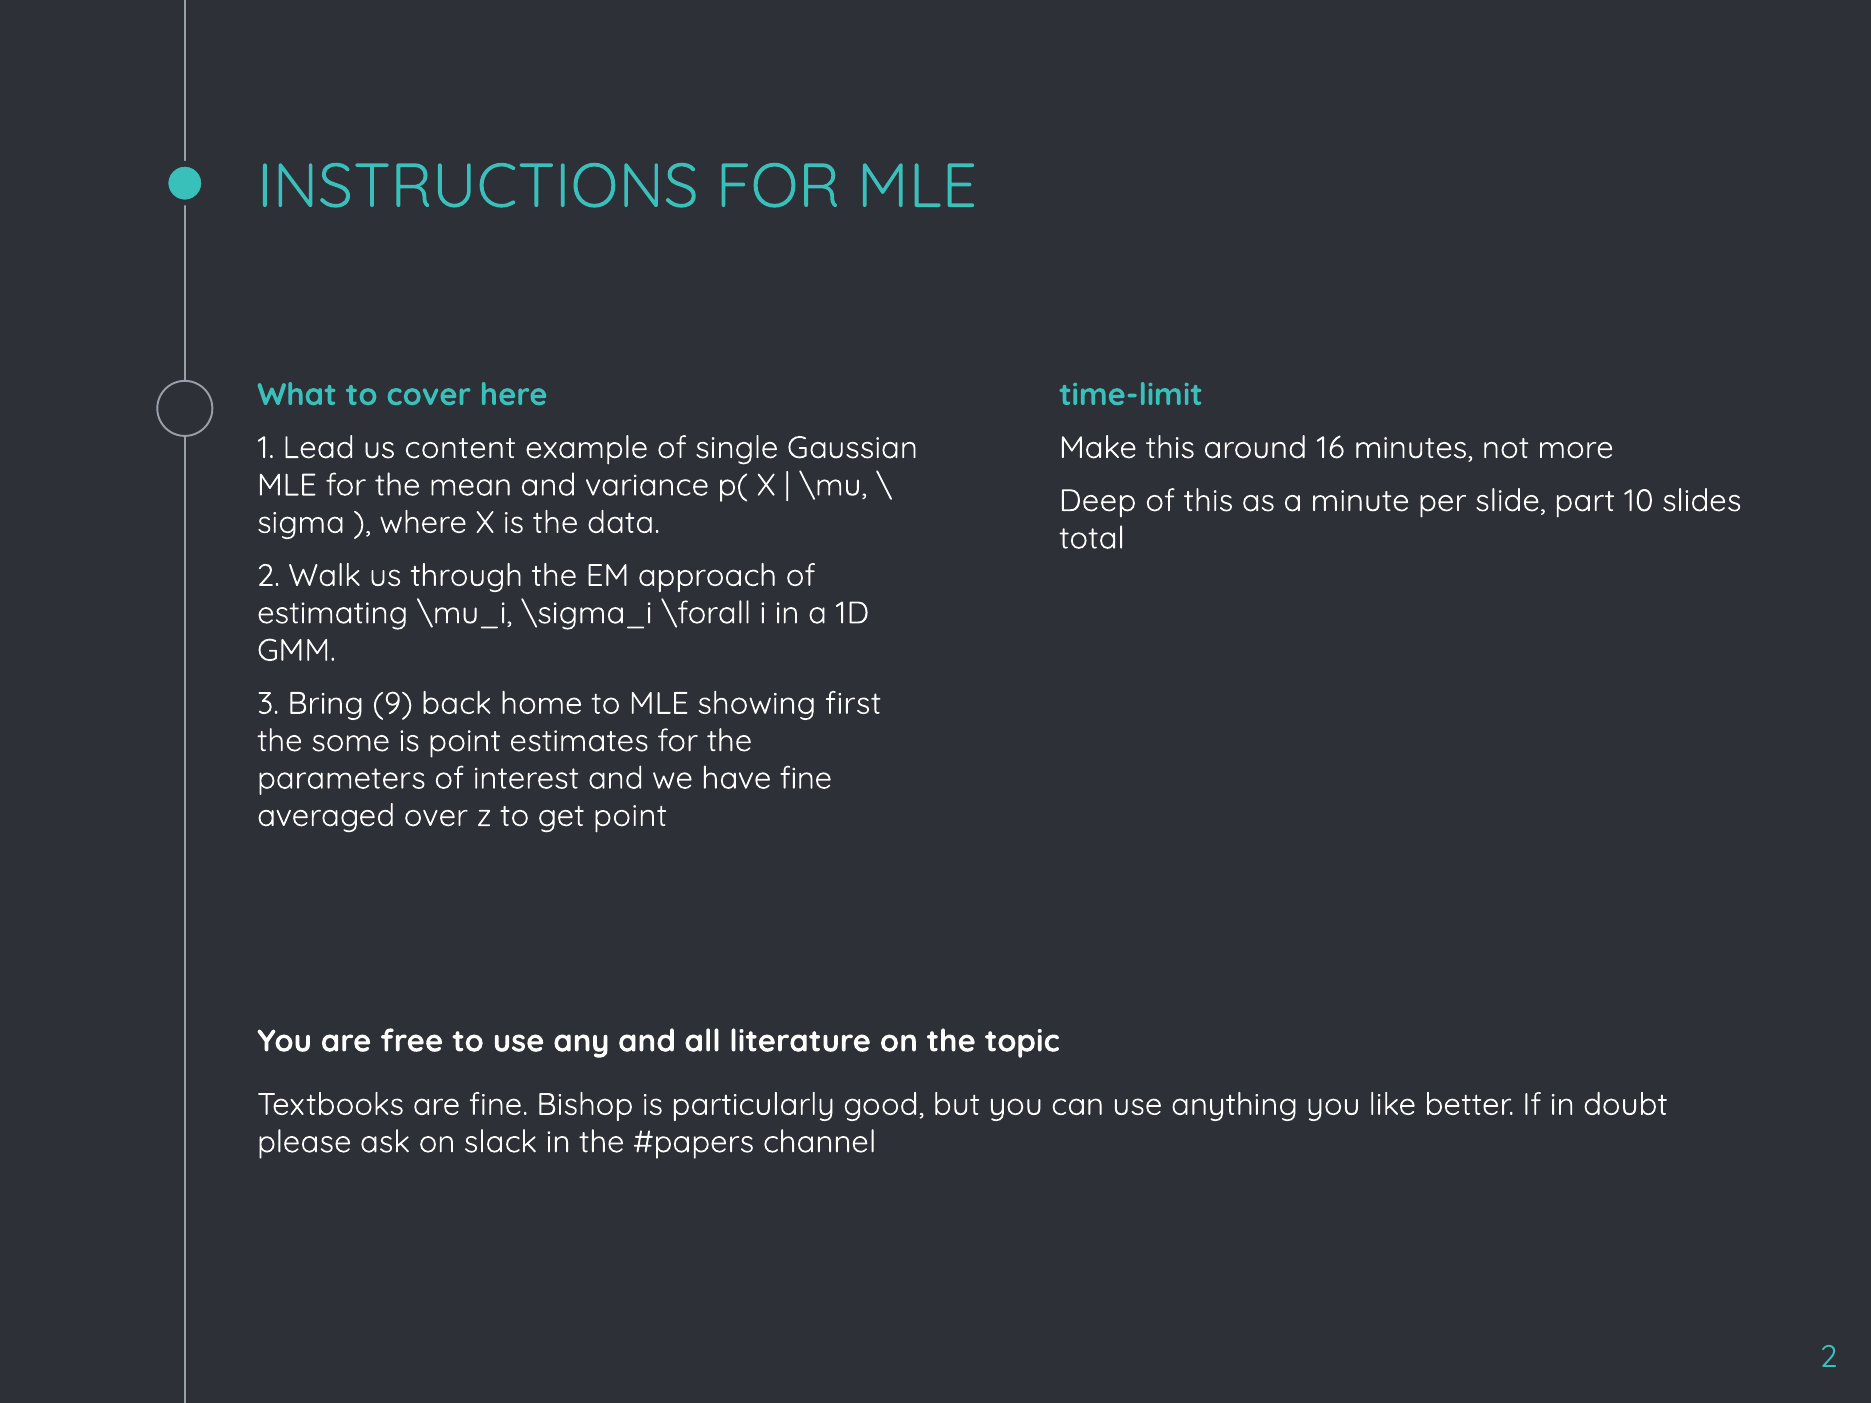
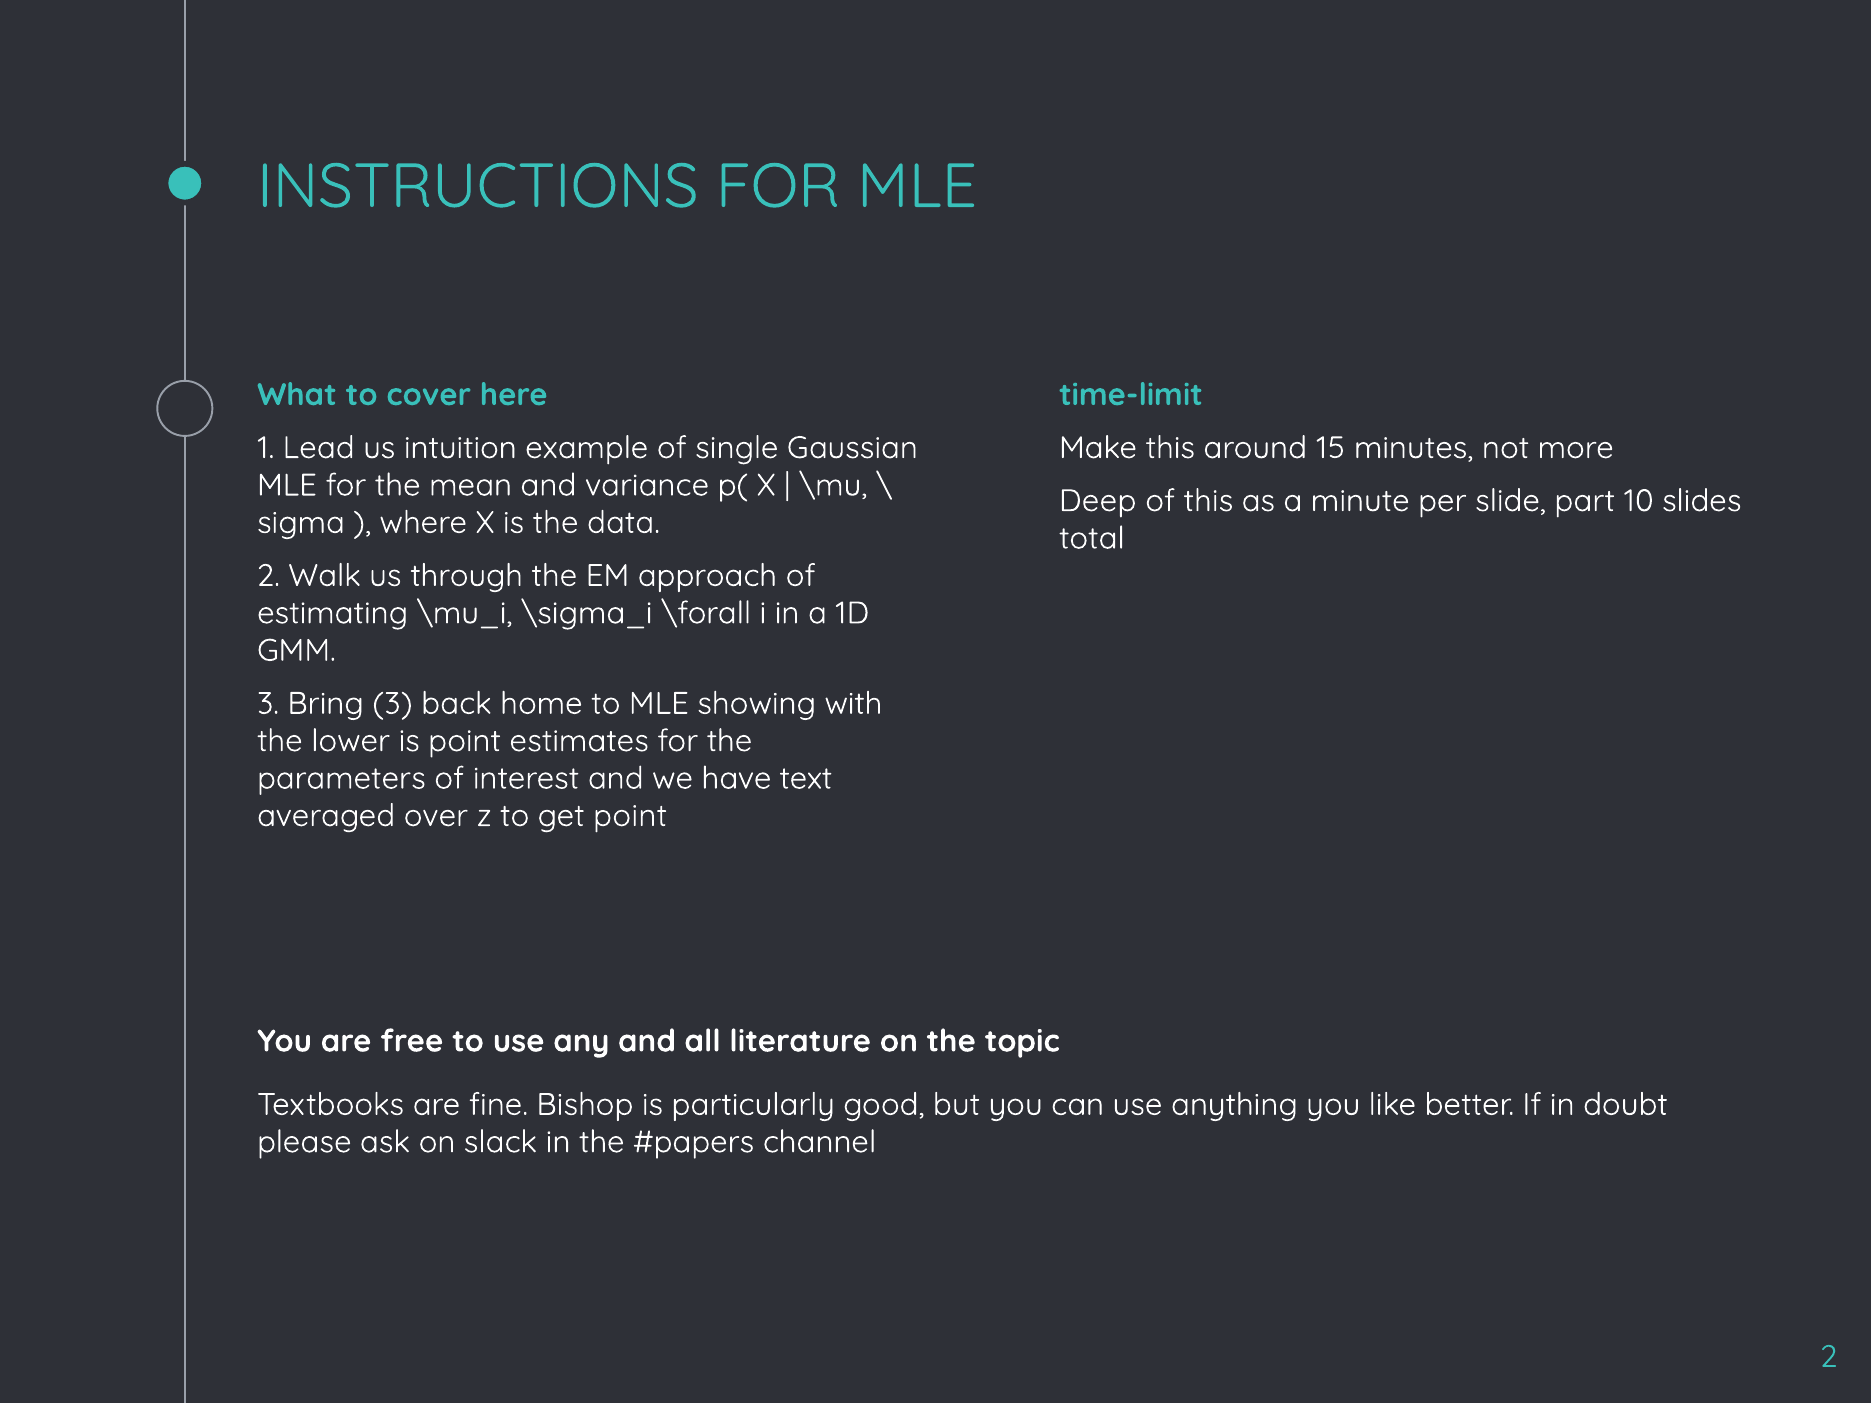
content: content -> intuition (460, 448)
16: 16 -> 15 (1330, 448)
Bring 9: 9 -> 3 (392, 704)
first: first -> with (853, 704)
some: some -> lower (351, 741)
have fine: fine -> text (806, 778)
